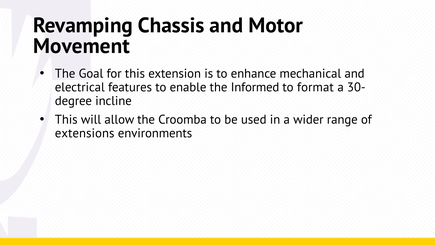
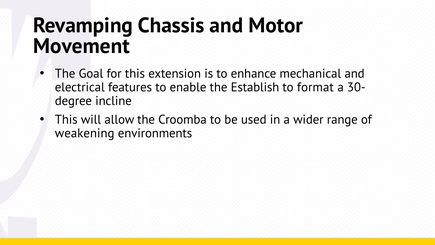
Informed: Informed -> Establish (255, 87)
extensions: extensions -> weakening (85, 133)
